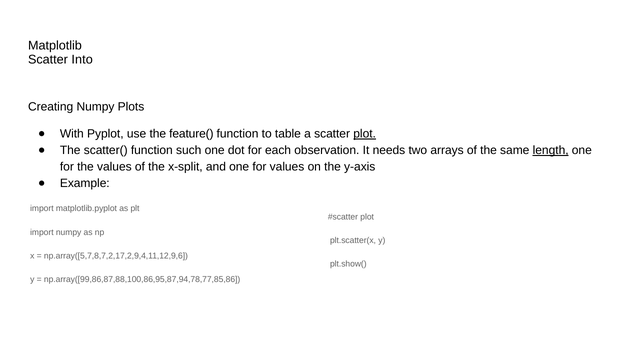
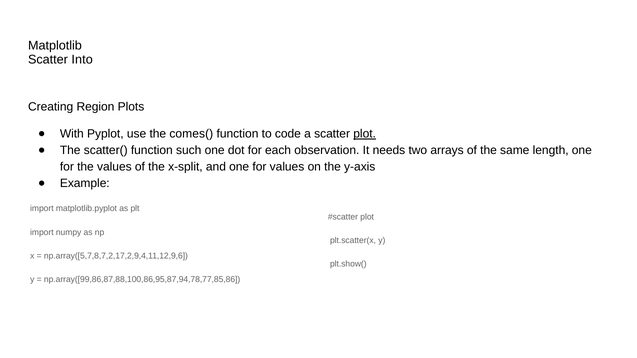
Creating Numpy: Numpy -> Region (95, 107)
feature(: feature( -> comes( (191, 134)
table: table -> code (288, 134)
length underline: present -> none (551, 151)
